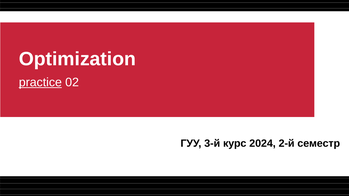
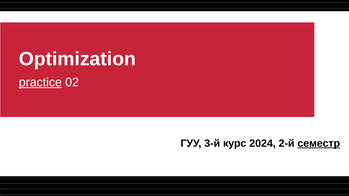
семестр underline: none -> present (319, 144)
